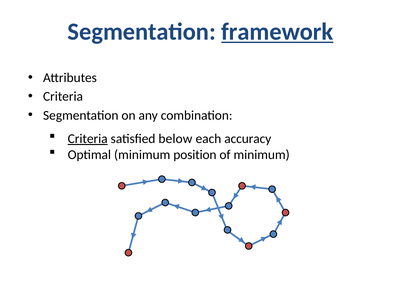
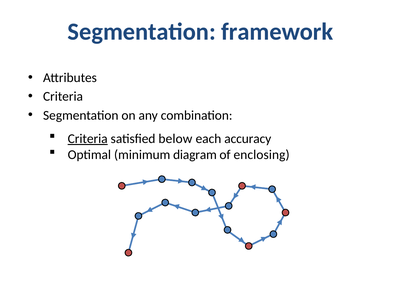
framework underline: present -> none (277, 32)
position: position -> diagram (195, 155)
of minimum: minimum -> enclosing (262, 155)
